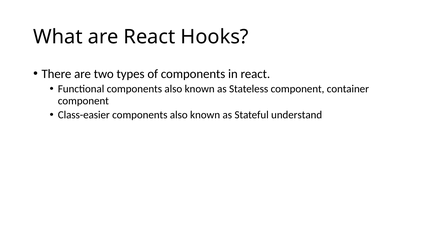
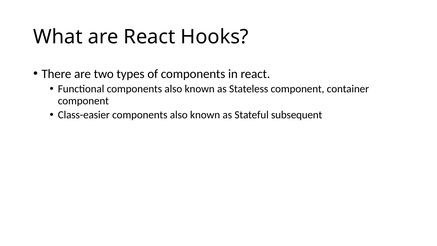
understand: understand -> subsequent (297, 115)
